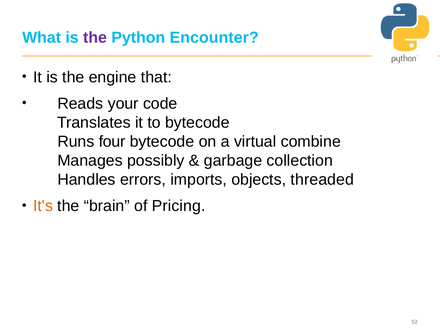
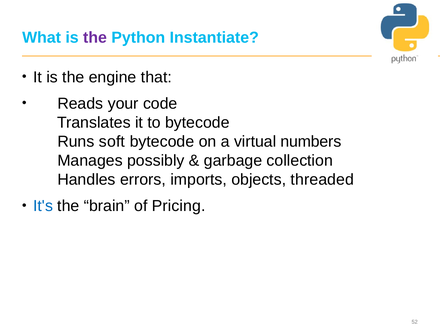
Encounter: Encounter -> Instantiate (214, 38)
four: four -> soft (112, 142)
combine: combine -> numbers (311, 142)
It's colour: orange -> blue (43, 206)
